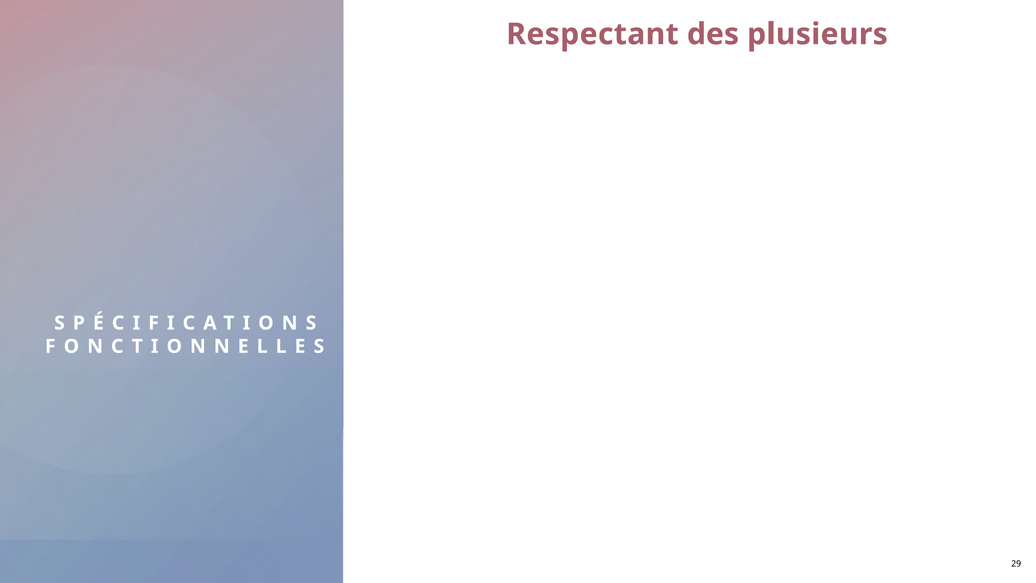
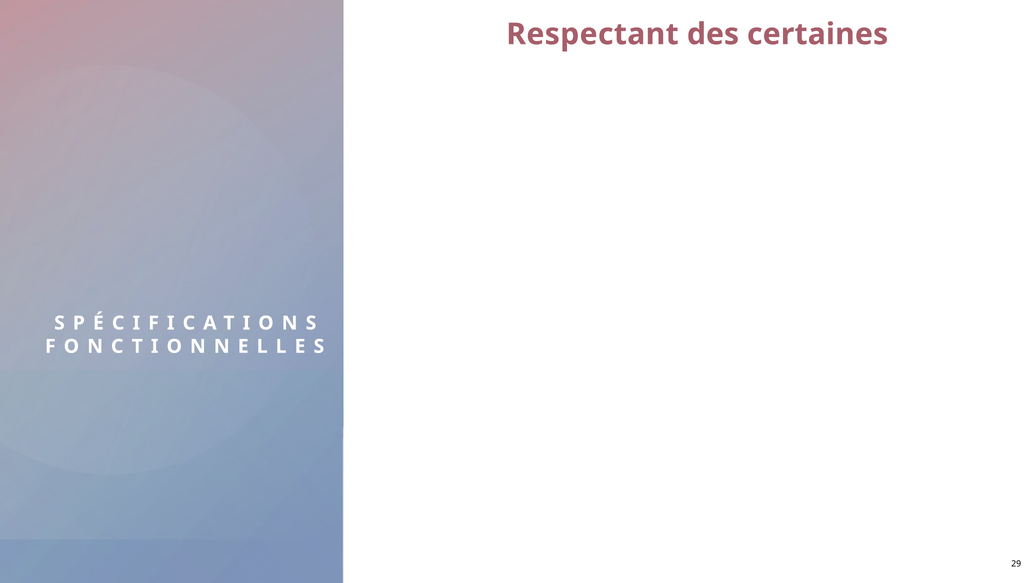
plusieurs: plusieurs -> certaines (818, 34)
